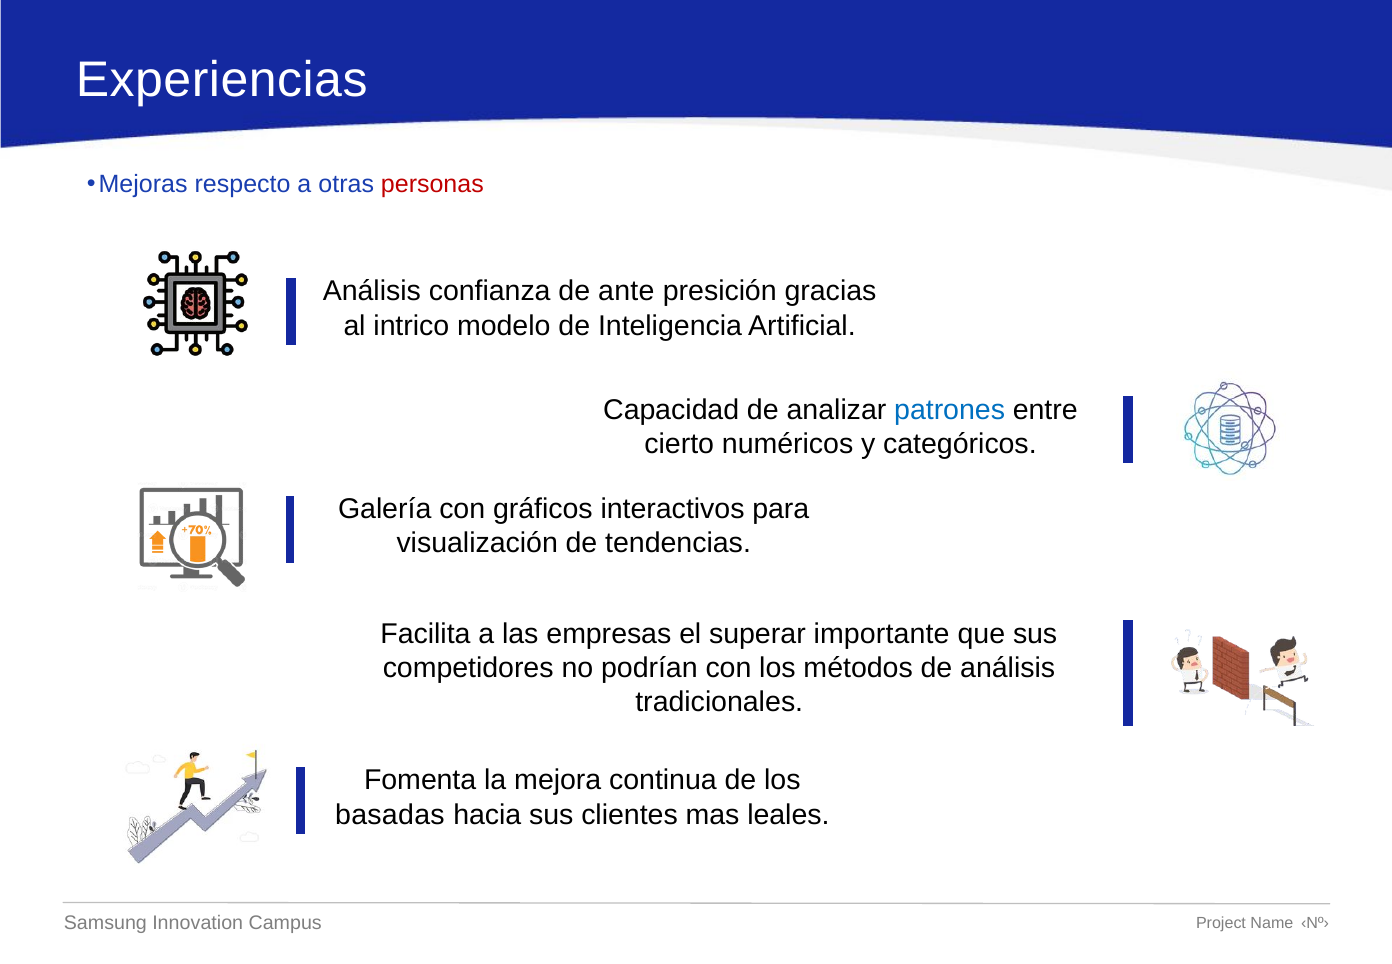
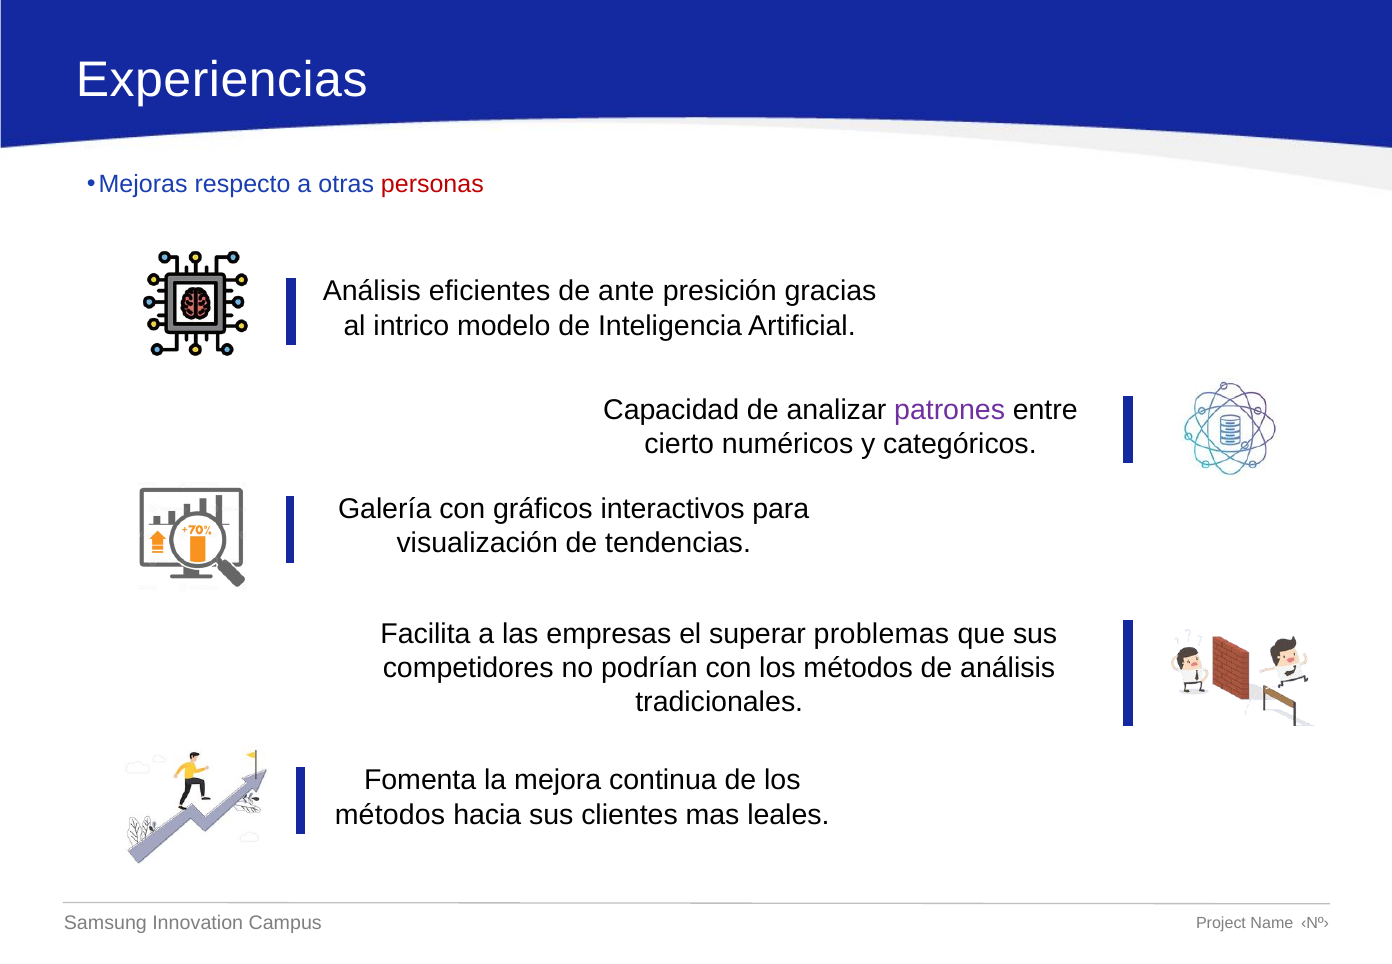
confianza: confianza -> eficientes (490, 292)
patrones colour: blue -> purple (950, 410)
importante: importante -> problemas (881, 634)
basadas: basadas -> métodos (390, 815)
